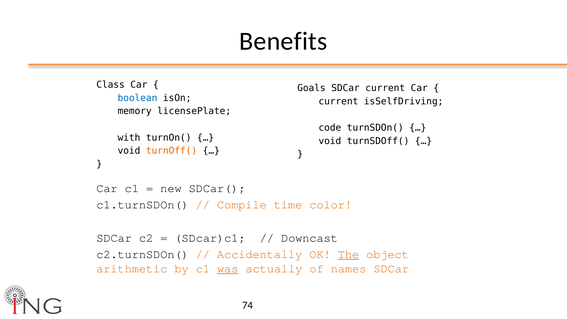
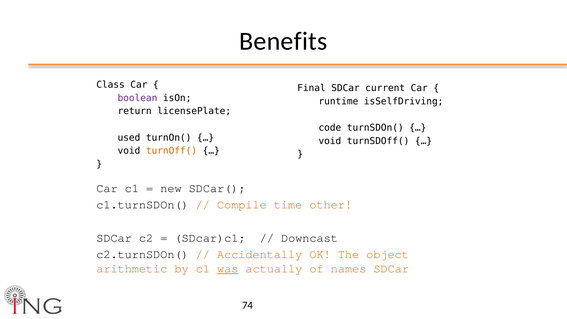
Goals: Goals -> Final (311, 88)
boolean colour: blue -> purple (138, 98)
current: current -> runtime (338, 101)
memory: memory -> return (135, 111)
with: with -> used (129, 138)
color: color -> other (331, 205)
The underline: present -> none (348, 254)
